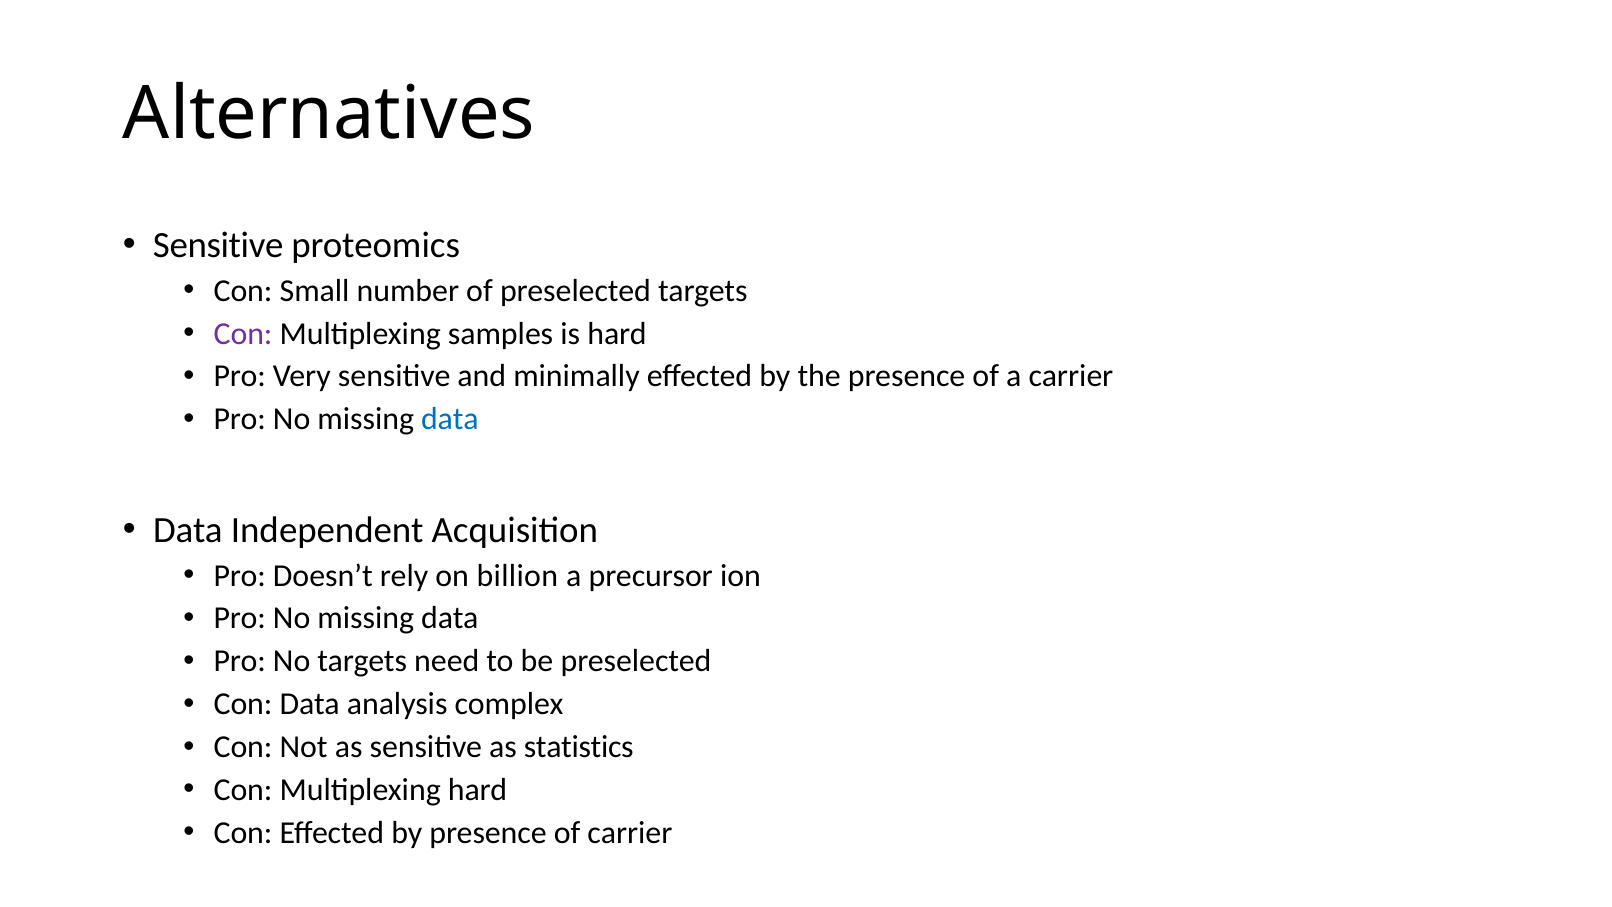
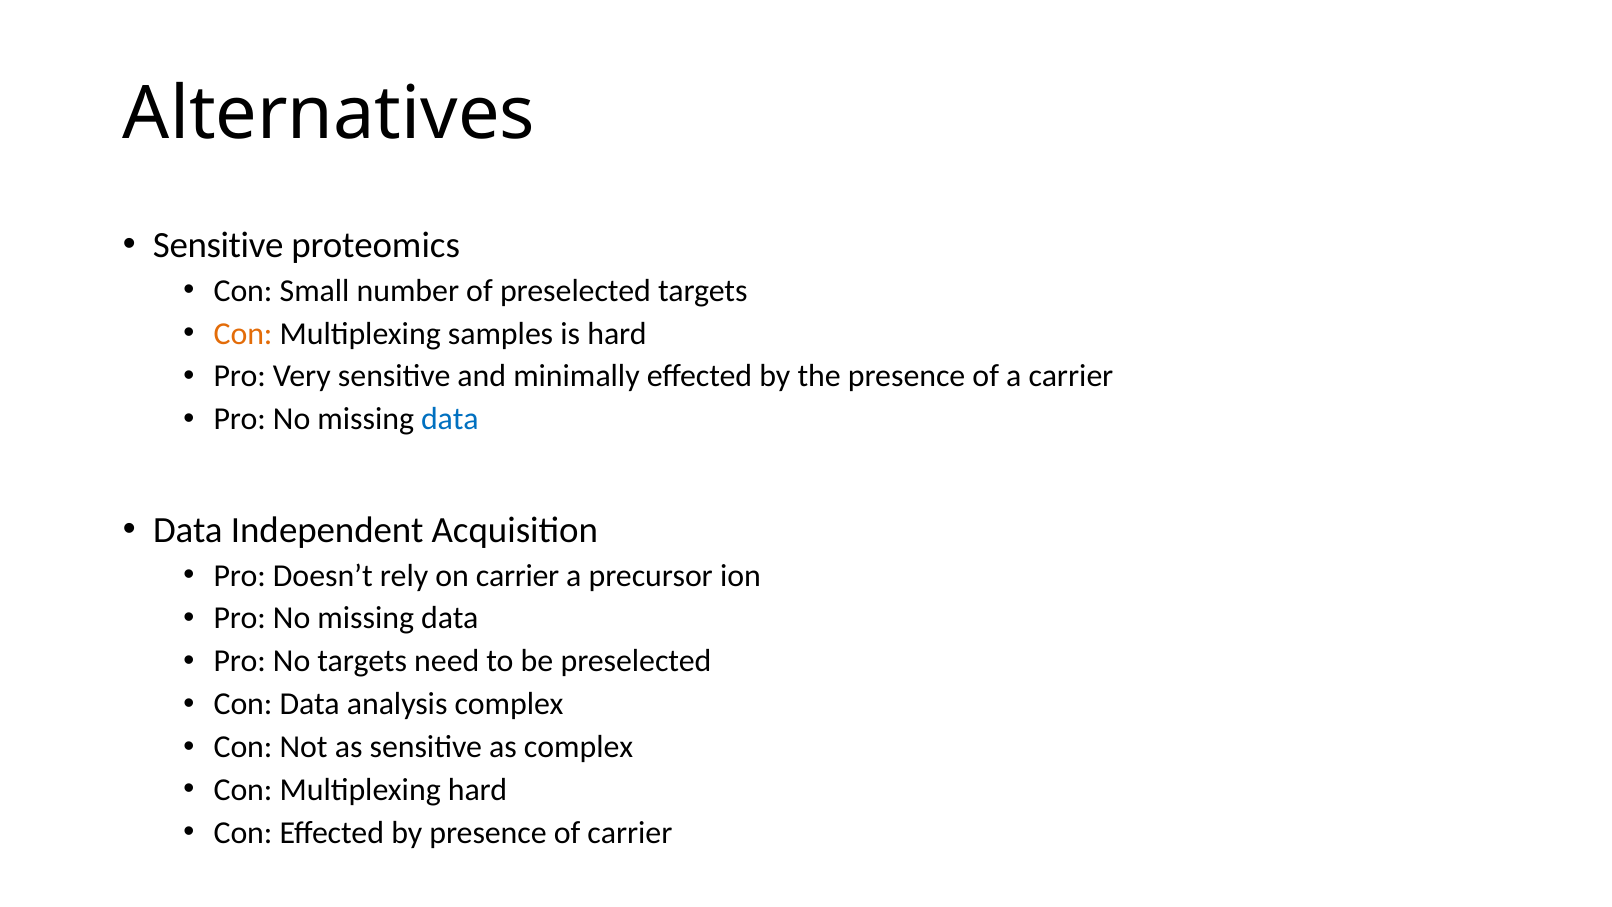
Con colour: purple -> orange (243, 333)
on billion: billion -> carrier (518, 575)
as statistics: statistics -> complex (579, 747)
